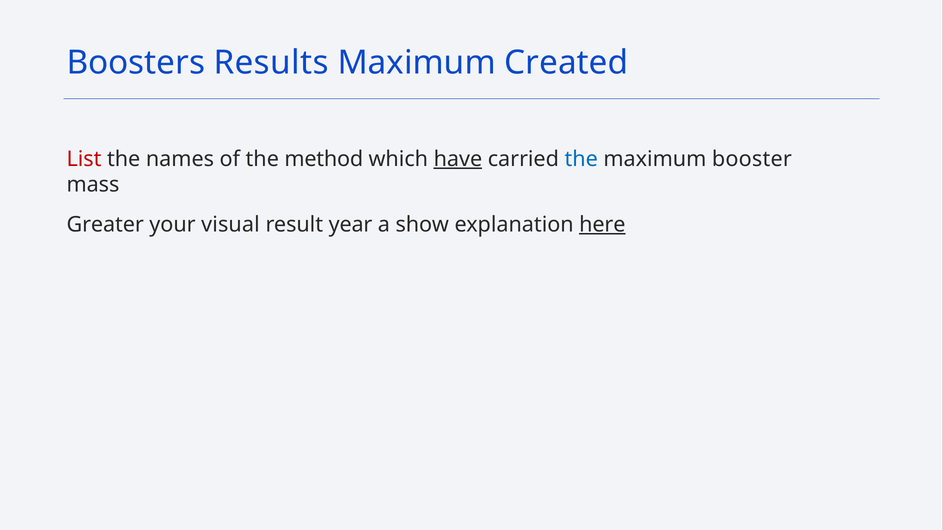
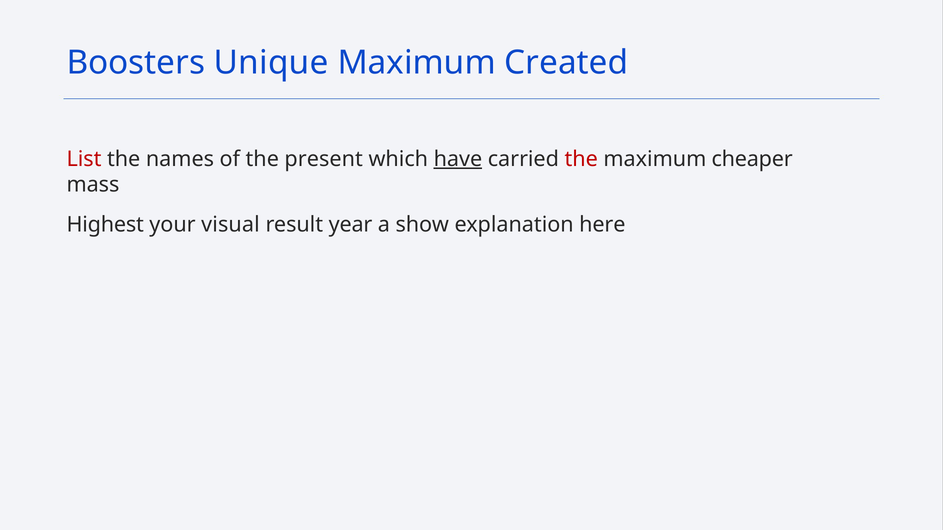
Results: Results -> Unique (271, 63)
method: method -> present (324, 159)
the colour: blue -> red (581, 159)
booster: booster -> cheaper (752, 159)
Greater: Greater -> Highest (105, 225)
here underline: present -> none (602, 225)
